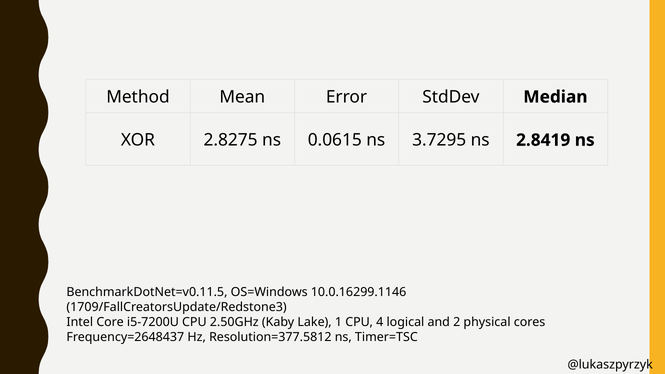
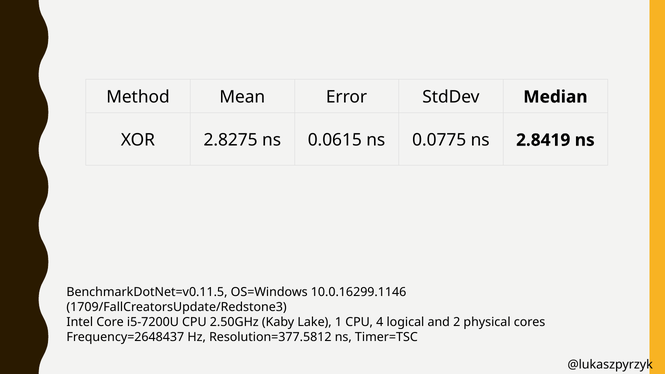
3.7295: 3.7295 -> 0.0775 (439, 140)
